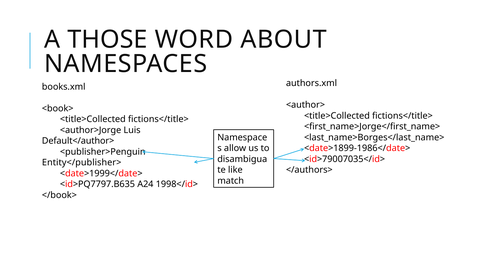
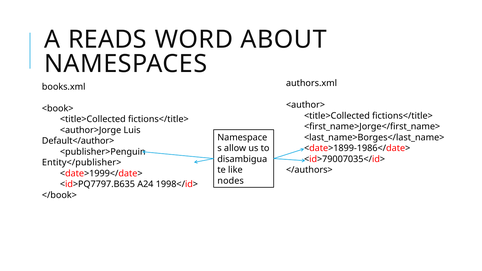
THOSE: THOSE -> READS (107, 40)
match: match -> nodes (231, 181)
